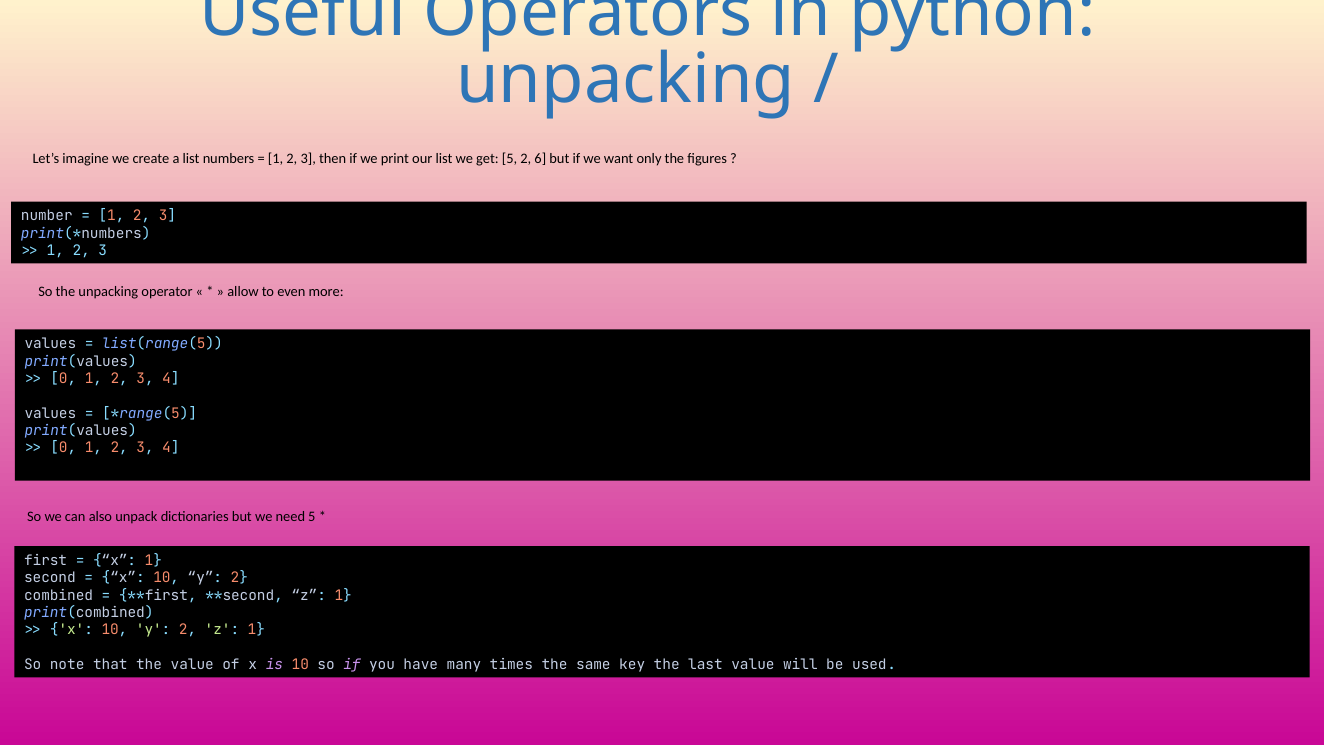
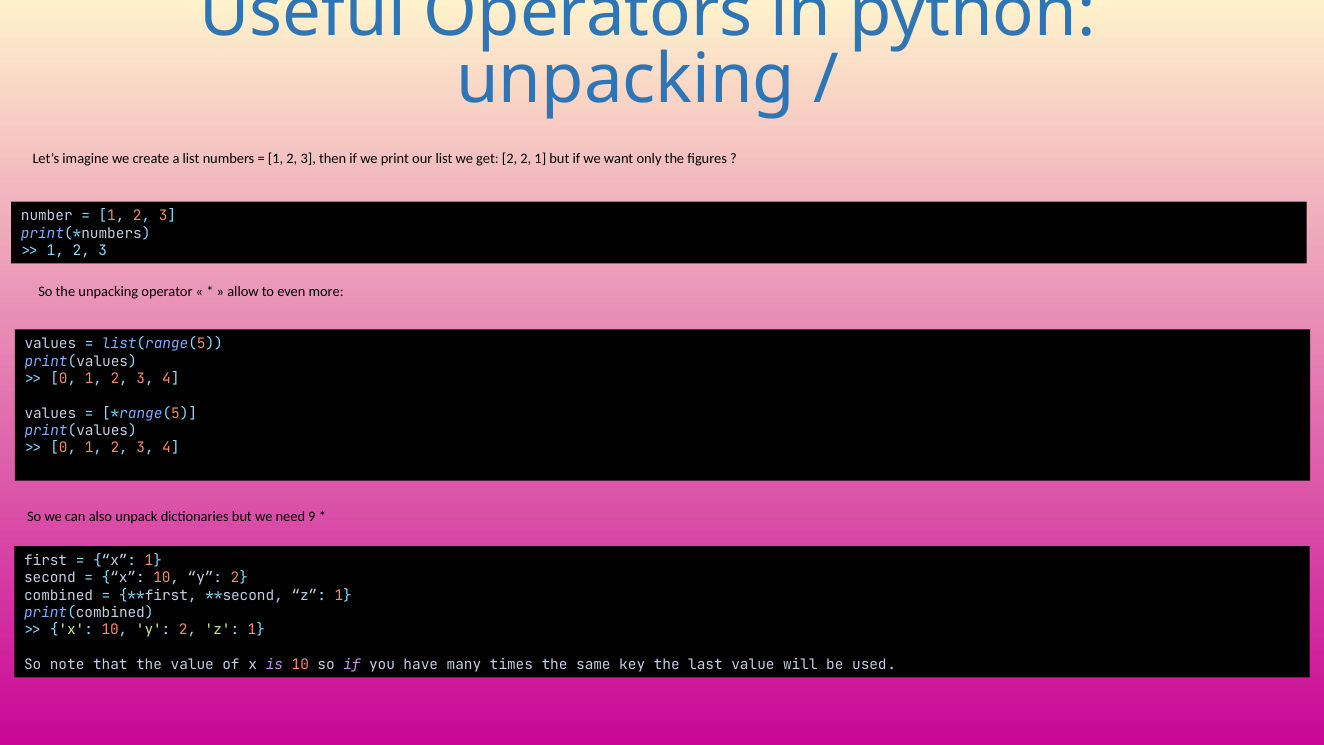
get 5: 5 -> 2 (510, 158)
2 6: 6 -> 1 (540, 158)
need 5: 5 -> 9 (312, 516)
